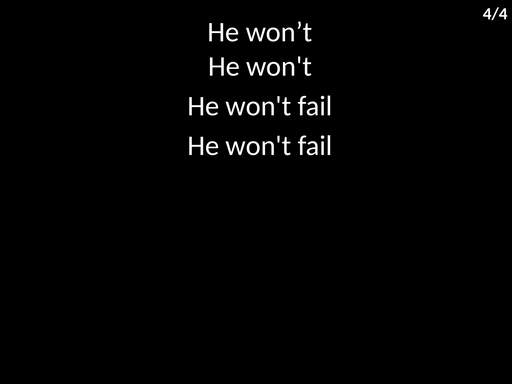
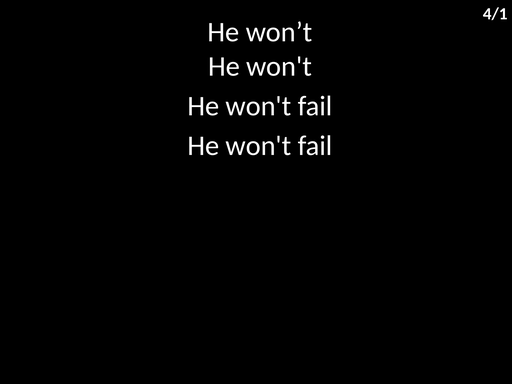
4/4: 4/4 -> 4/1 (495, 14)
